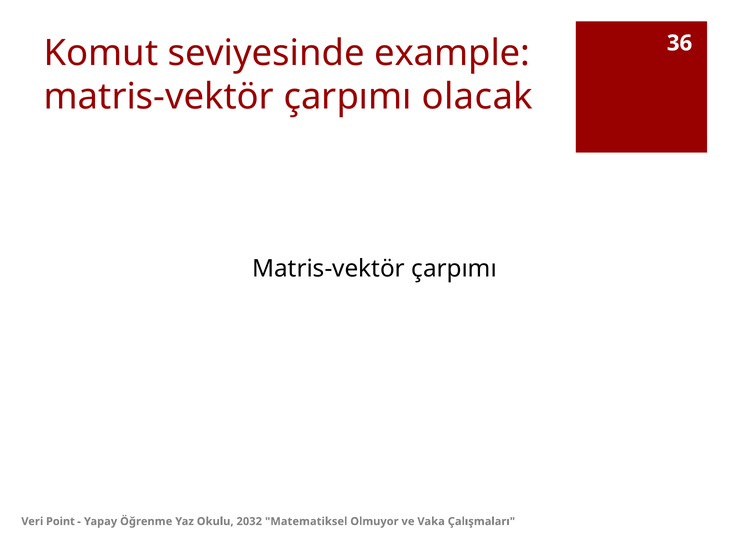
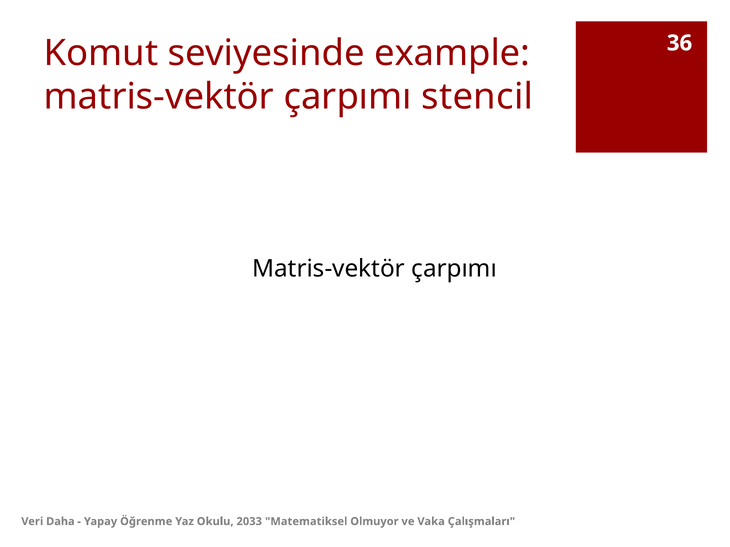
olacak: olacak -> stencil (477, 97)
Point: Point -> Daha (60, 522)
2032: 2032 -> 2033 (249, 522)
